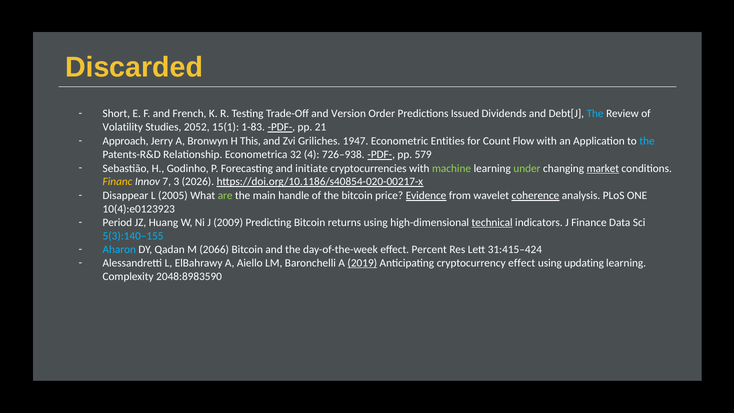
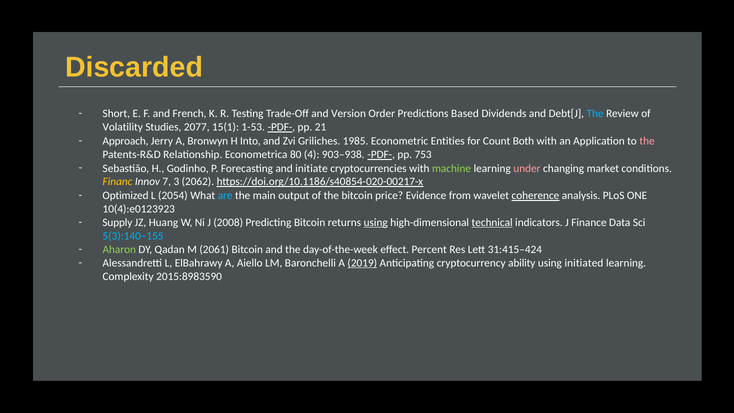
Issued: Issued -> Based (465, 114)
2052: 2052 -> 2077 (197, 127)
1-83: 1-83 -> 1-53 (253, 127)
This: This -> Into (250, 141)
1947: 1947 -> 1985 (356, 141)
Flow: Flow -> Both (523, 141)
the colour: light blue -> pink (647, 141)
32: 32 -> 80 (296, 154)
726–938: 726–938 -> 903–938 (343, 154)
579: 579 -> 753 (423, 154)
under colour: light green -> pink (527, 168)
market underline: present -> none (603, 168)
2026: 2026 -> 2062 (198, 182)
Disappear: Disappear -> Optimized (126, 196)
2005: 2005 -> 2054 (173, 196)
are colour: light green -> light blue (225, 196)
handle: handle -> output (294, 196)
Evidence underline: present -> none (426, 196)
Period: Period -> Supply (117, 222)
2009: 2009 -> 2008 (228, 222)
using underline: none -> present (376, 222)
Aharon colour: light blue -> light green (119, 249)
2066: 2066 -> 2061 (214, 249)
cryptocurrency effect: effect -> ability (522, 263)
updating: updating -> initiated (584, 263)
2048:8983590: 2048:8983590 -> 2015:8983590 (189, 276)
